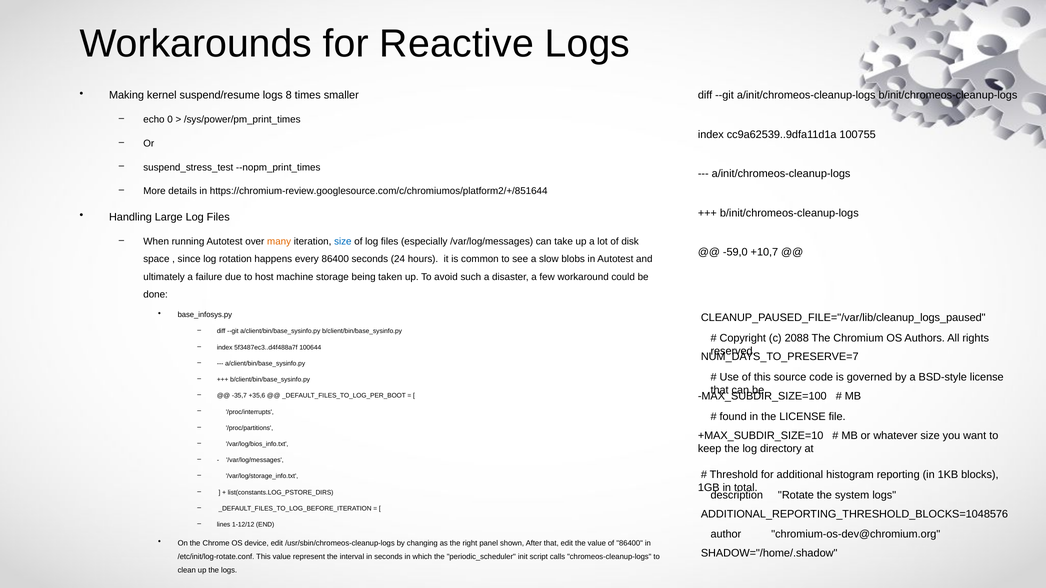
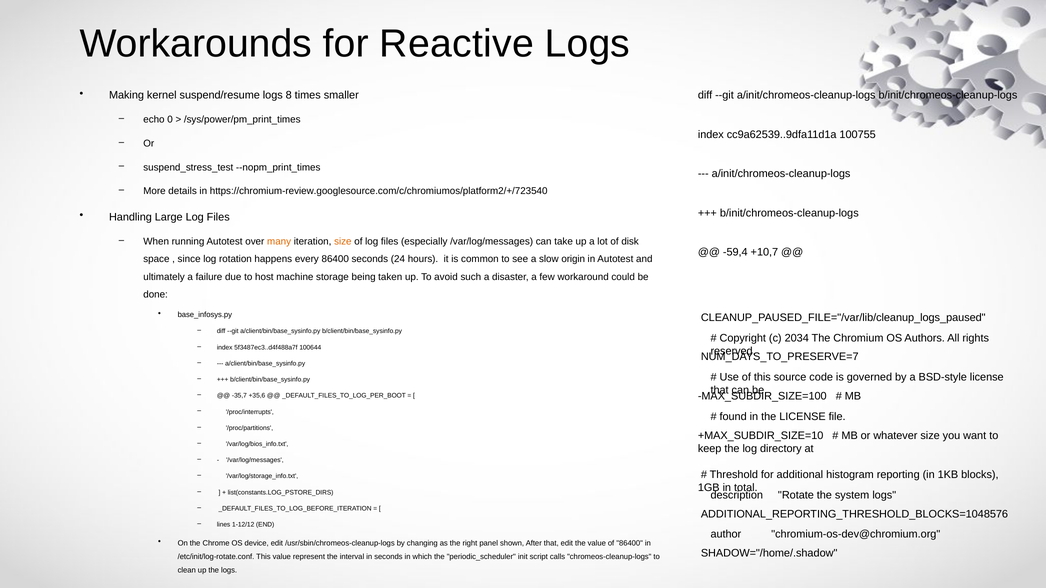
https://chromium-review.googlesource.com/c/chromiumos/platform2/+/851644: https://chromium-review.googlesource.com/c/chromiumos/platform2/+/851644 -> https://chromium-review.googlesource.com/c/chromiumos/platform2/+/723540 (379, 191)
size colour: blue -> orange (343, 242)
-59,0: -59,0 -> -59,4 (735, 252)
blobs: blobs -> origin (573, 259)
2088: 2088 -> 2034 (797, 338)
